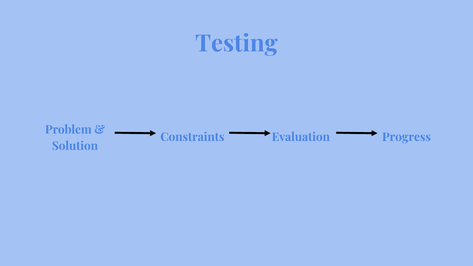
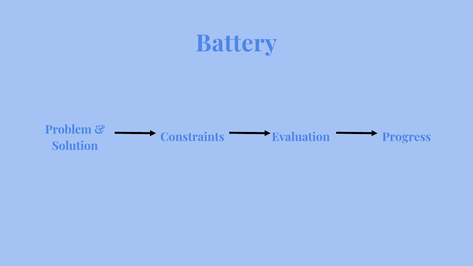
Testing: Testing -> Battery (236, 44)
